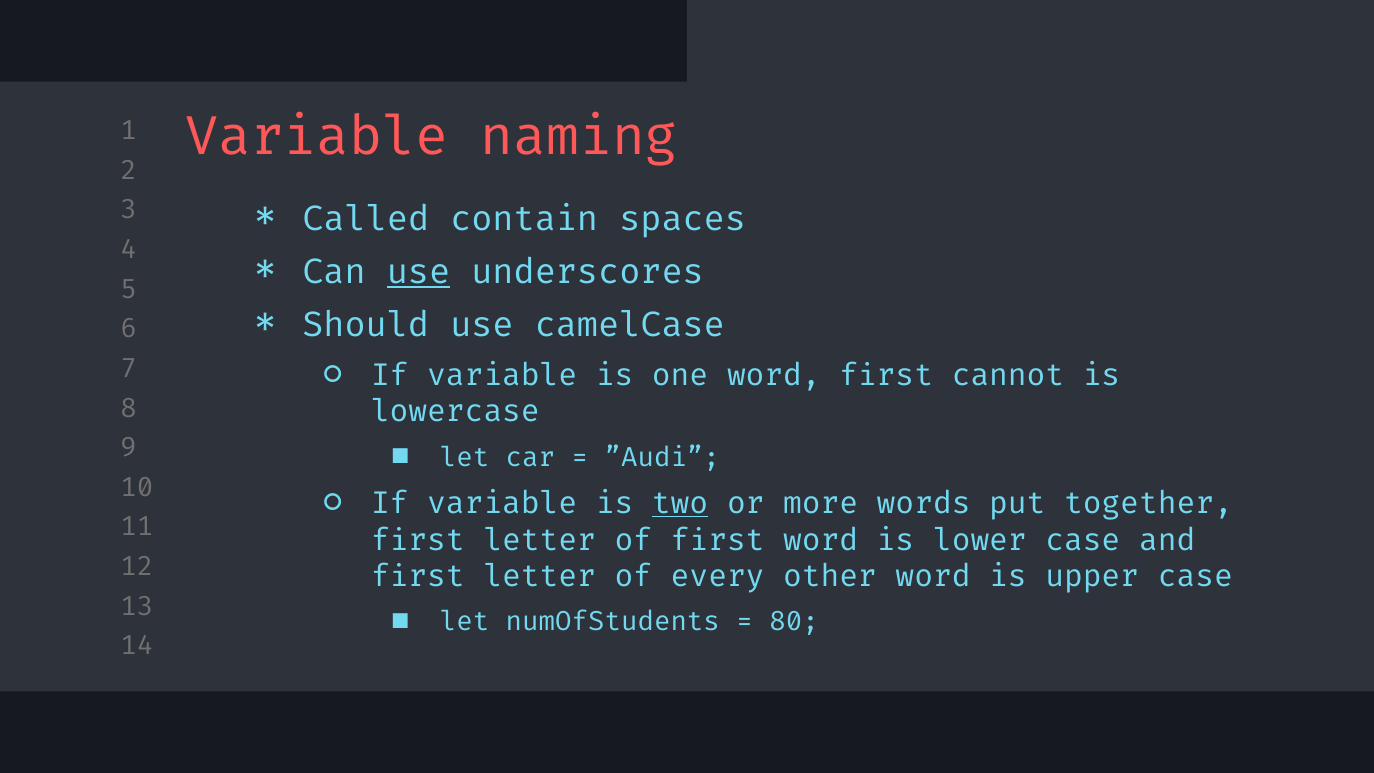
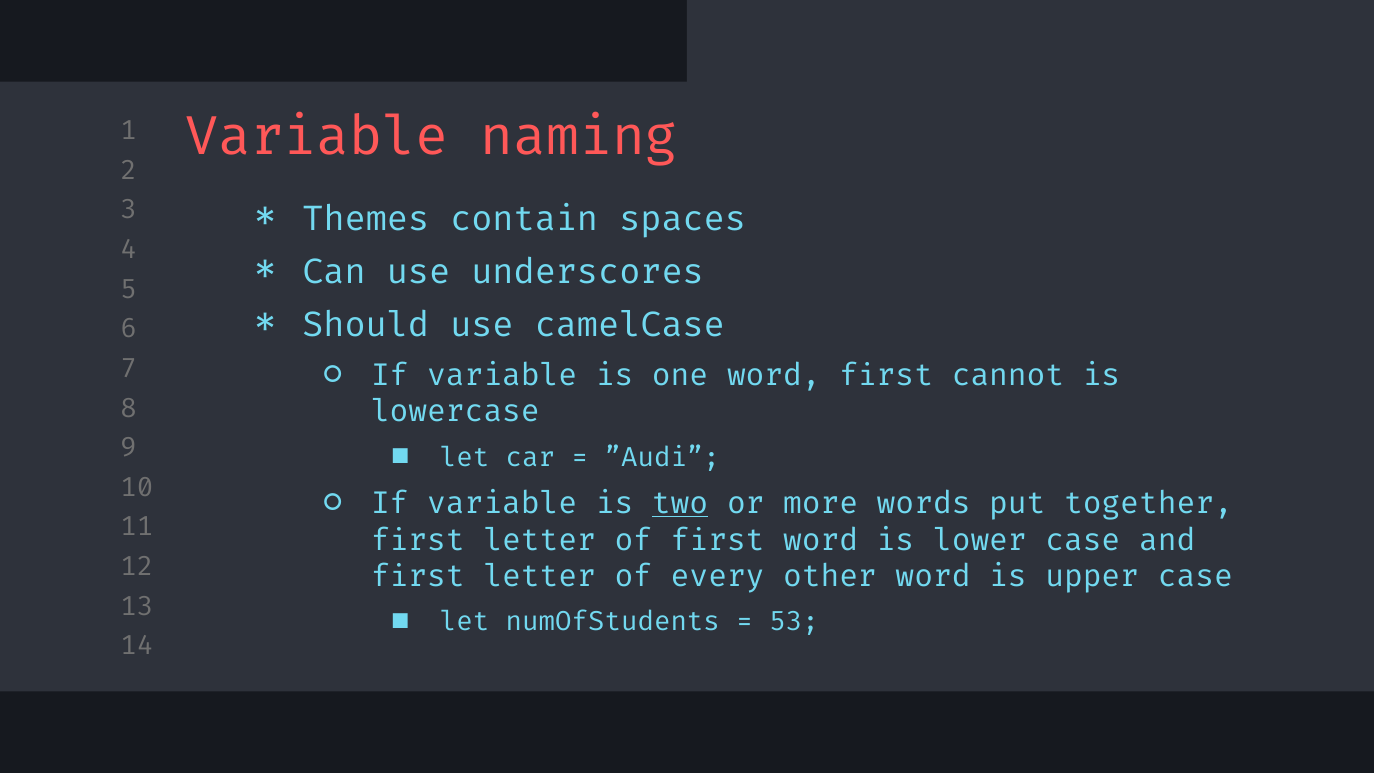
Called: Called -> Themes (366, 220)
use underline: present -> none (419, 272)
80: 80 -> 53 (794, 622)
